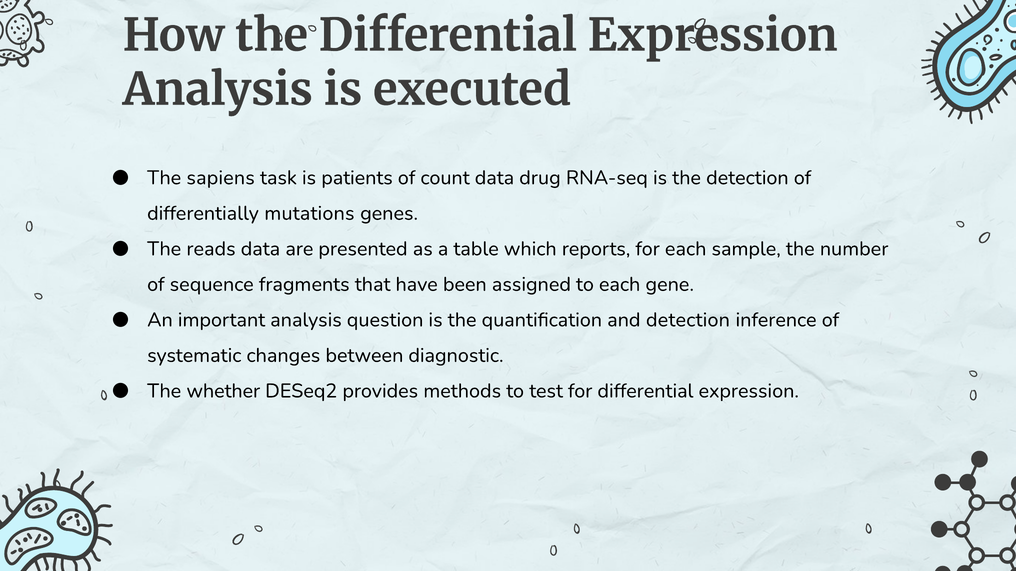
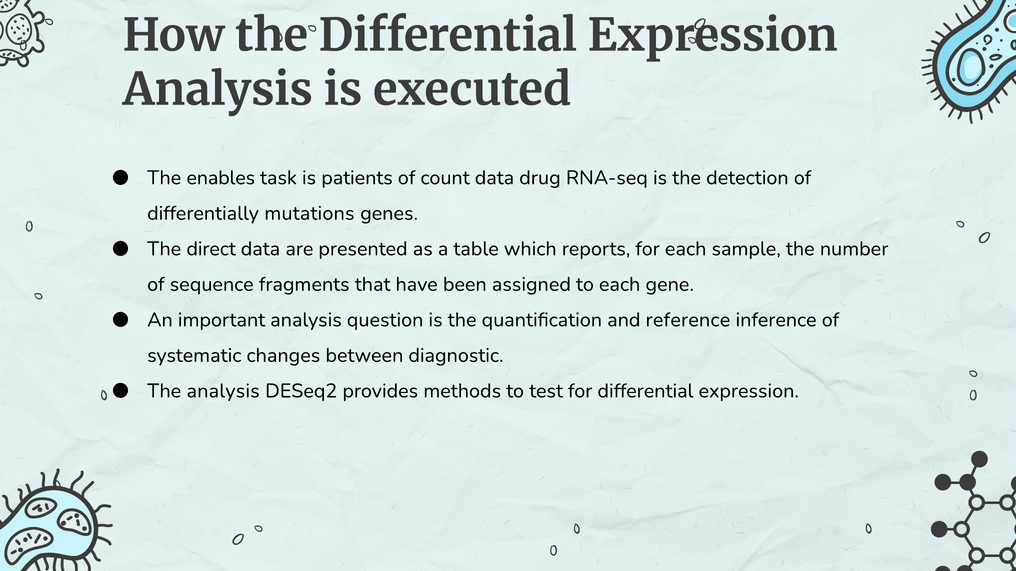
sapiens: sapiens -> enables (221, 178)
reads: reads -> direct (211, 249)
and detection: detection -> reference (688, 320)
The whether: whether -> analysis (223, 391)
